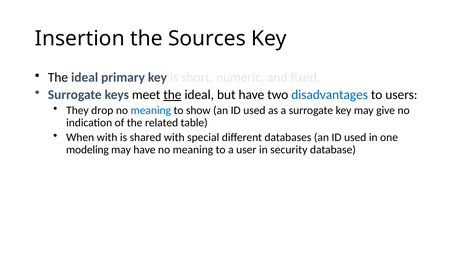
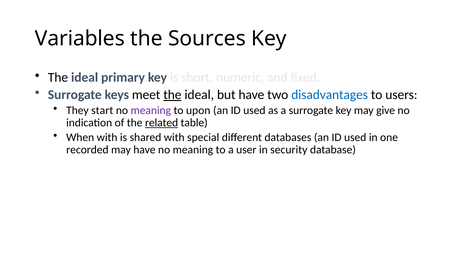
Insertion: Insertion -> Variables (80, 39)
drop: drop -> start (102, 110)
meaning colour: blue -> purple (151, 110)
show: show -> upon (198, 110)
related underline: none -> present (162, 123)
modeling: modeling -> recorded (87, 150)
